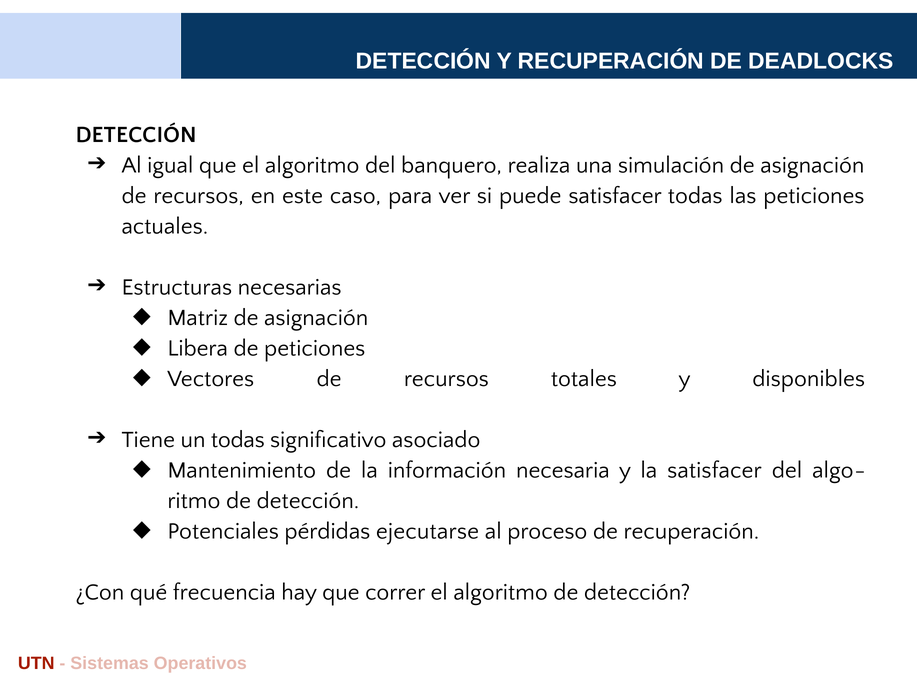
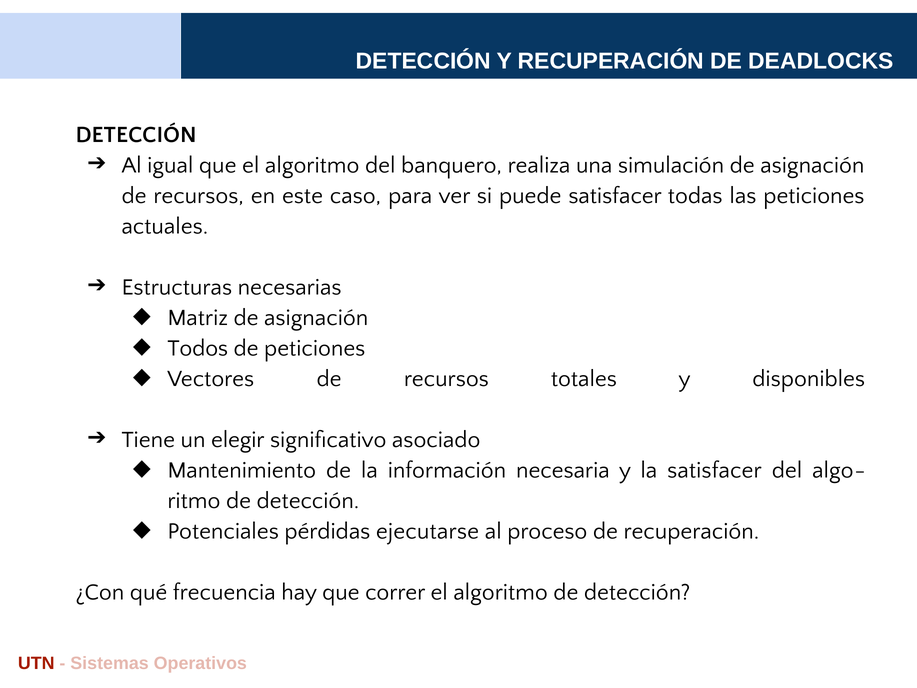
Libera: Libera -> Todos (198, 348)
un todas: todas -> elegir (238, 440)
